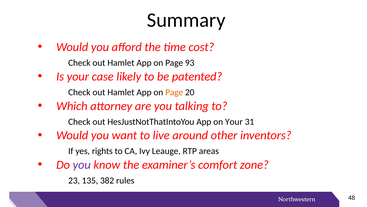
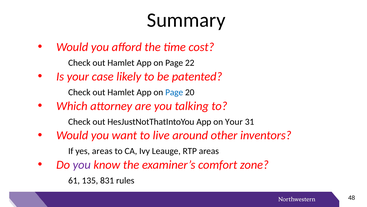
93: 93 -> 22 (190, 63)
Page colour: orange -> blue (174, 92)
yes rights: rights -> areas (102, 151)
23: 23 -> 61 (74, 180)
382: 382 -> 831 (107, 180)
